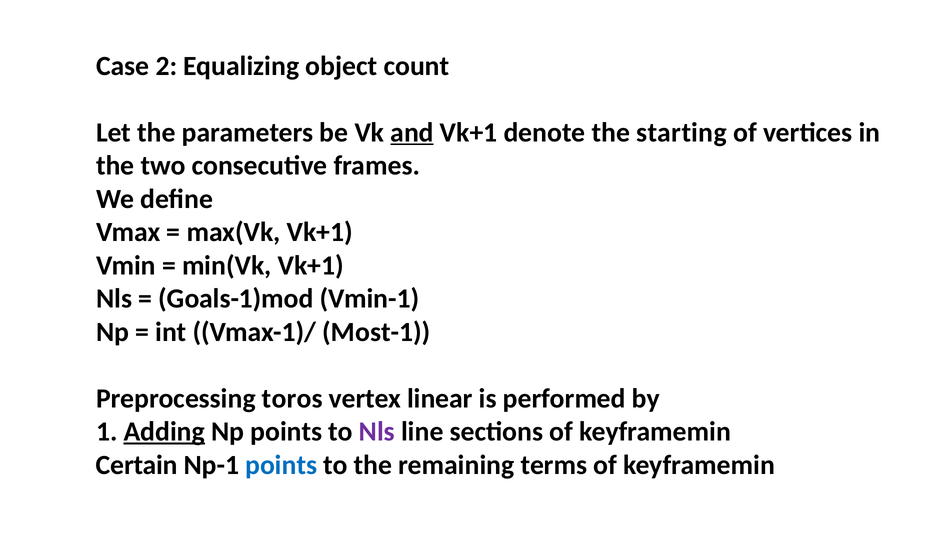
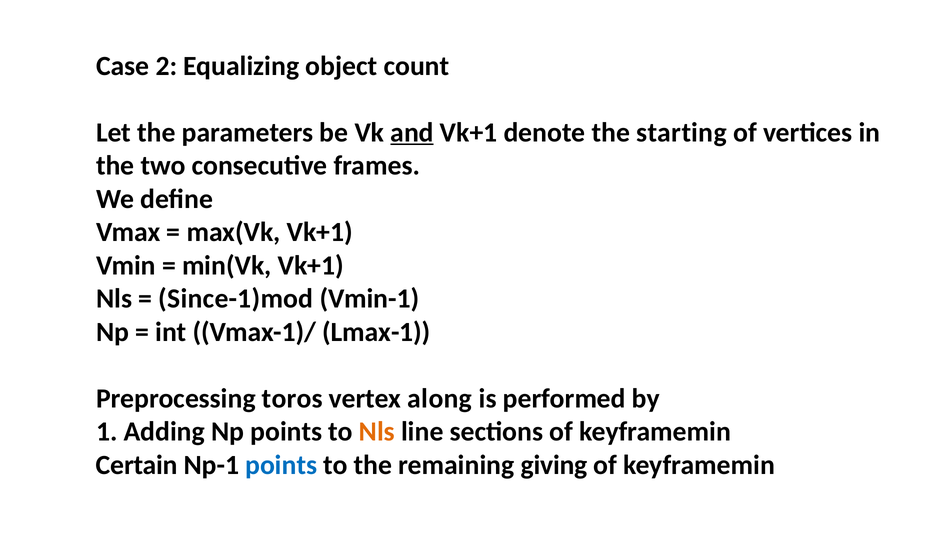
Goals-1)mod: Goals-1)mod -> Since-1)mod (236, 299)
Most-1: Most-1 -> Lmax-1 (376, 332)
linear: linear -> along (440, 399)
Adding underline: present -> none (164, 432)
Nls colour: purple -> orange (377, 432)
terms: terms -> giving (554, 465)
